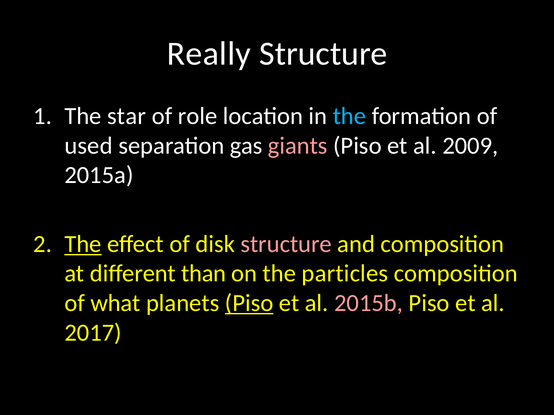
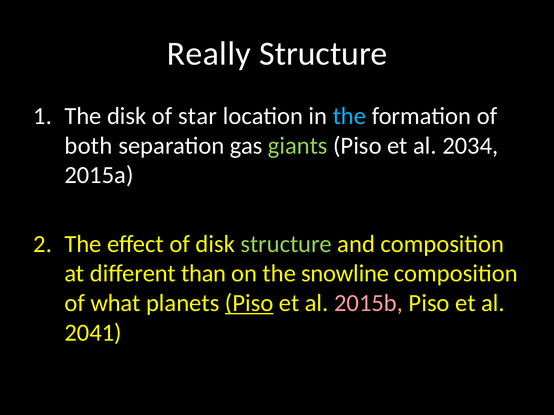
The star: star -> disk (127, 116)
role: role -> star (197, 116)
used: used -> both (88, 146)
giants colour: pink -> light green (298, 146)
2009: 2009 -> 2034 (470, 146)
The underline: present -> none (83, 244)
structure colour: pink -> light green (286, 244)
particles: particles -> snowline (345, 274)
2017: 2017 -> 2041 (93, 333)
